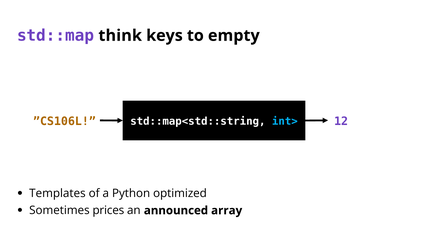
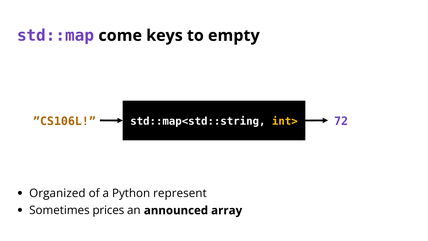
think: think -> come (120, 35)
12: 12 -> 72 (341, 121)
int> colour: light blue -> yellow (285, 121)
Templates: Templates -> Organized (57, 193)
optimized: optimized -> represent (180, 193)
